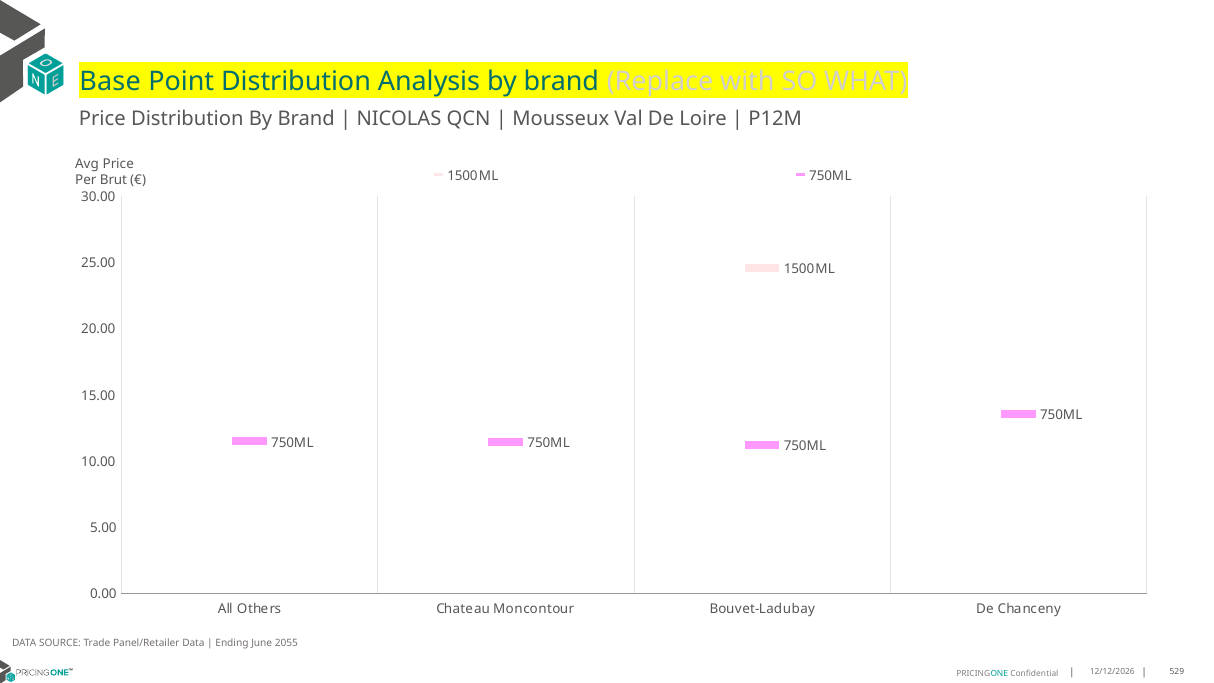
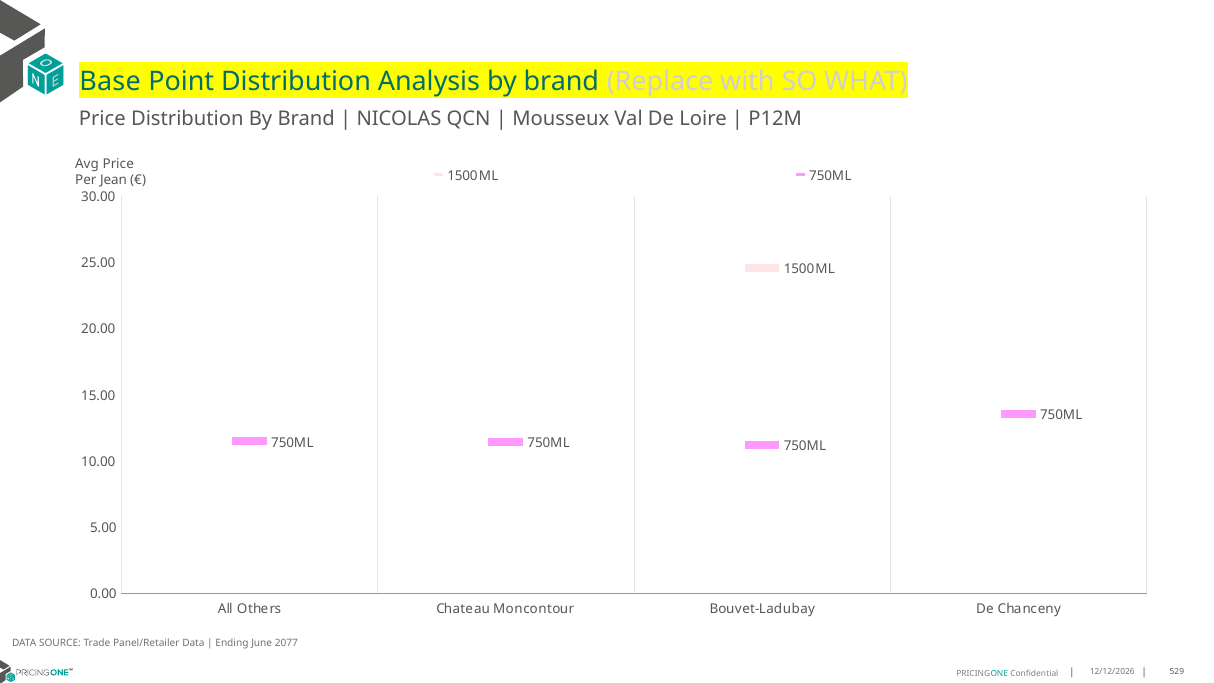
Brut: Brut -> Jean (113, 180)
2055: 2055 -> 2077 (286, 643)
